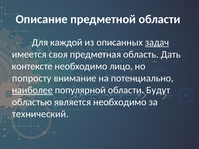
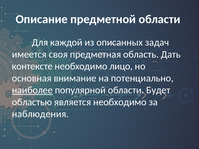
задач underline: present -> none (157, 42)
попросту: попросту -> основная (32, 78)
Будут: Будут -> Будет (158, 90)
технический: технический -> наблюдения (40, 114)
